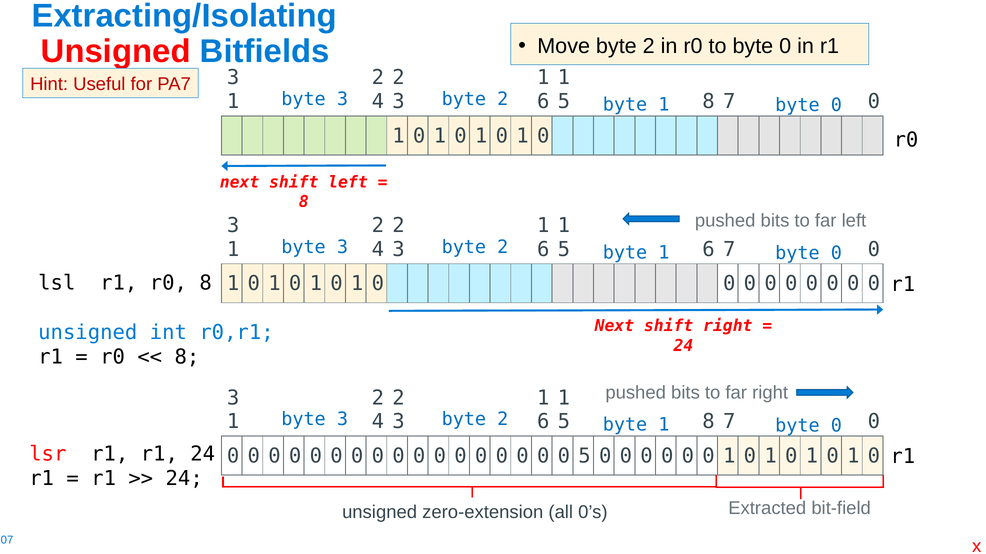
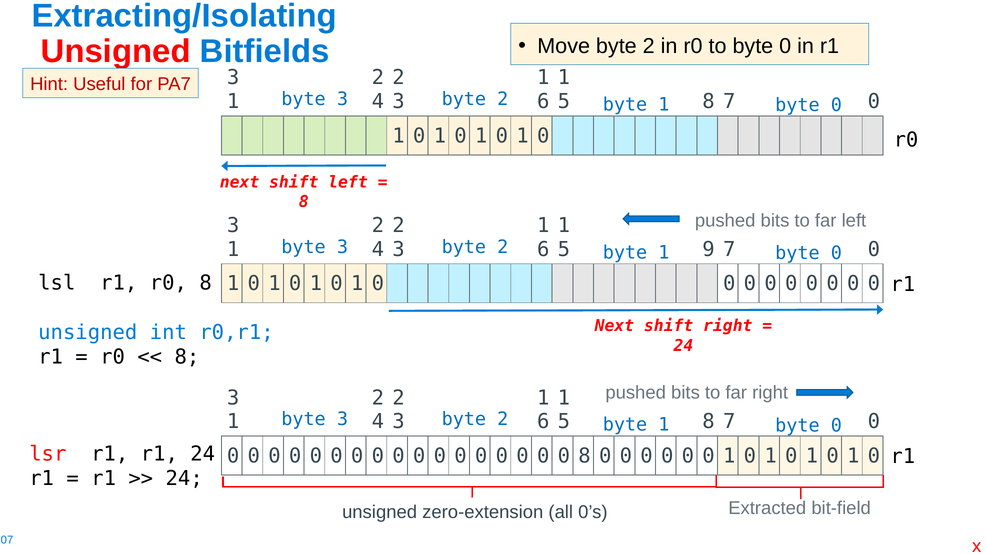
6: 6 -> 9 (709, 250)
0 5: 5 -> 8 (585, 456)
